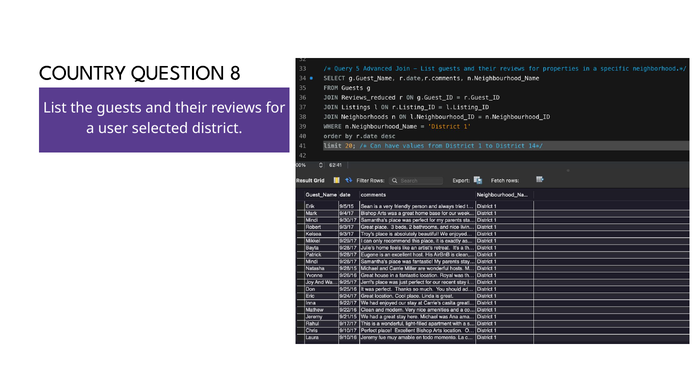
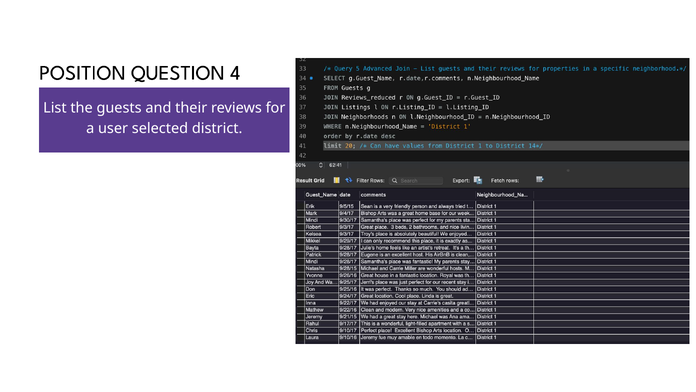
COUNTRY: COUNTRY -> POSITION (82, 73)
8: 8 -> 4 (235, 73)
